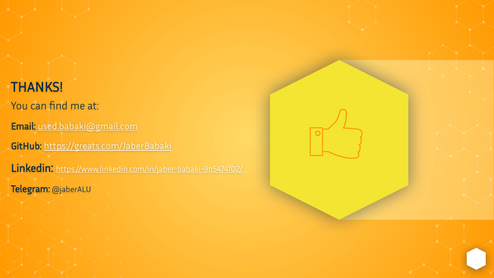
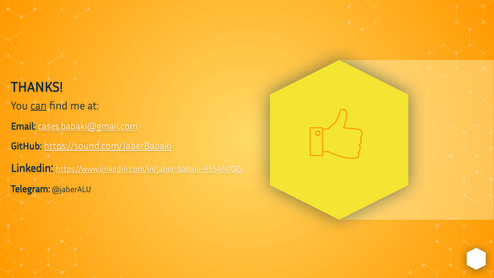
can underline: none -> present (39, 106)
used.babaki@gmail.com: used.babaki@gmail.com -> cases.babaki@gmail.com (88, 126)
https://greats.com/JaberBabaki: https://greats.com/JaberBabaki -> https://sound.com/JaberBabaki (108, 146)
